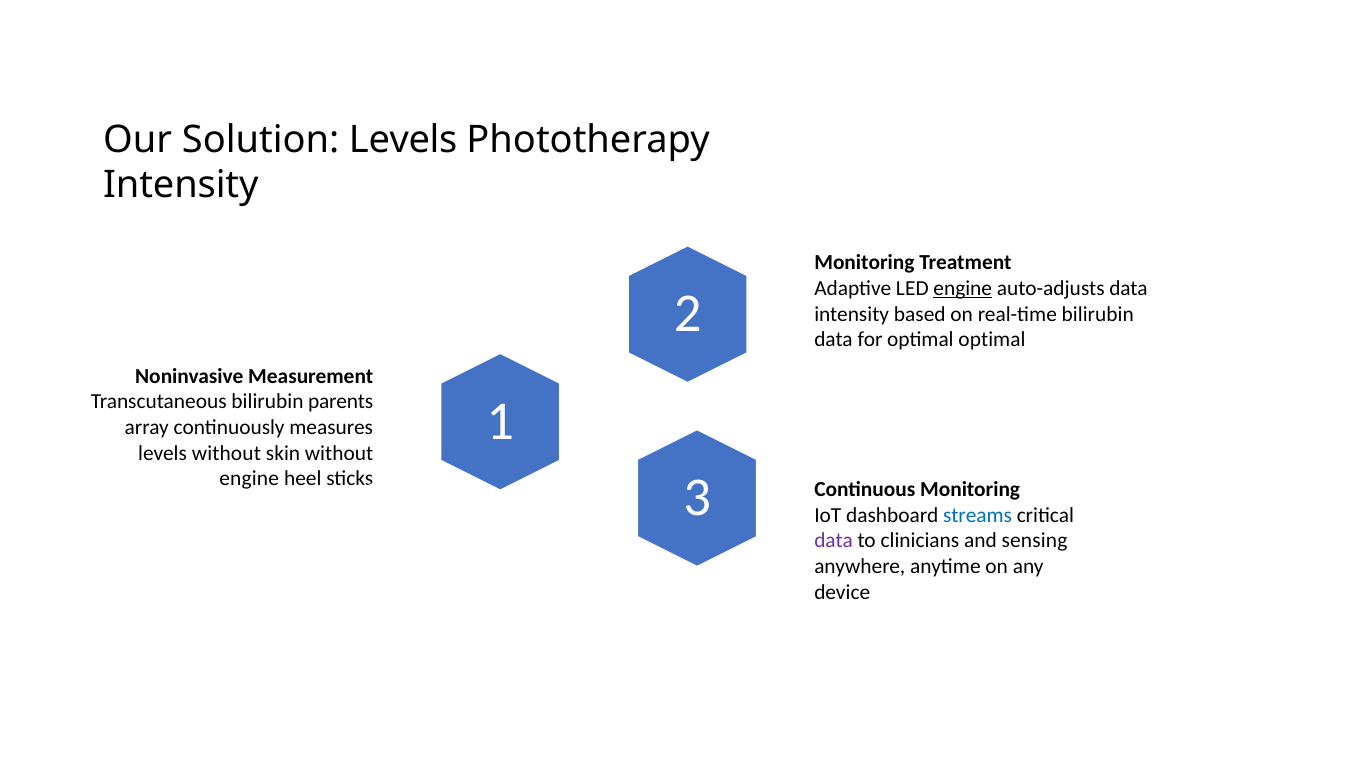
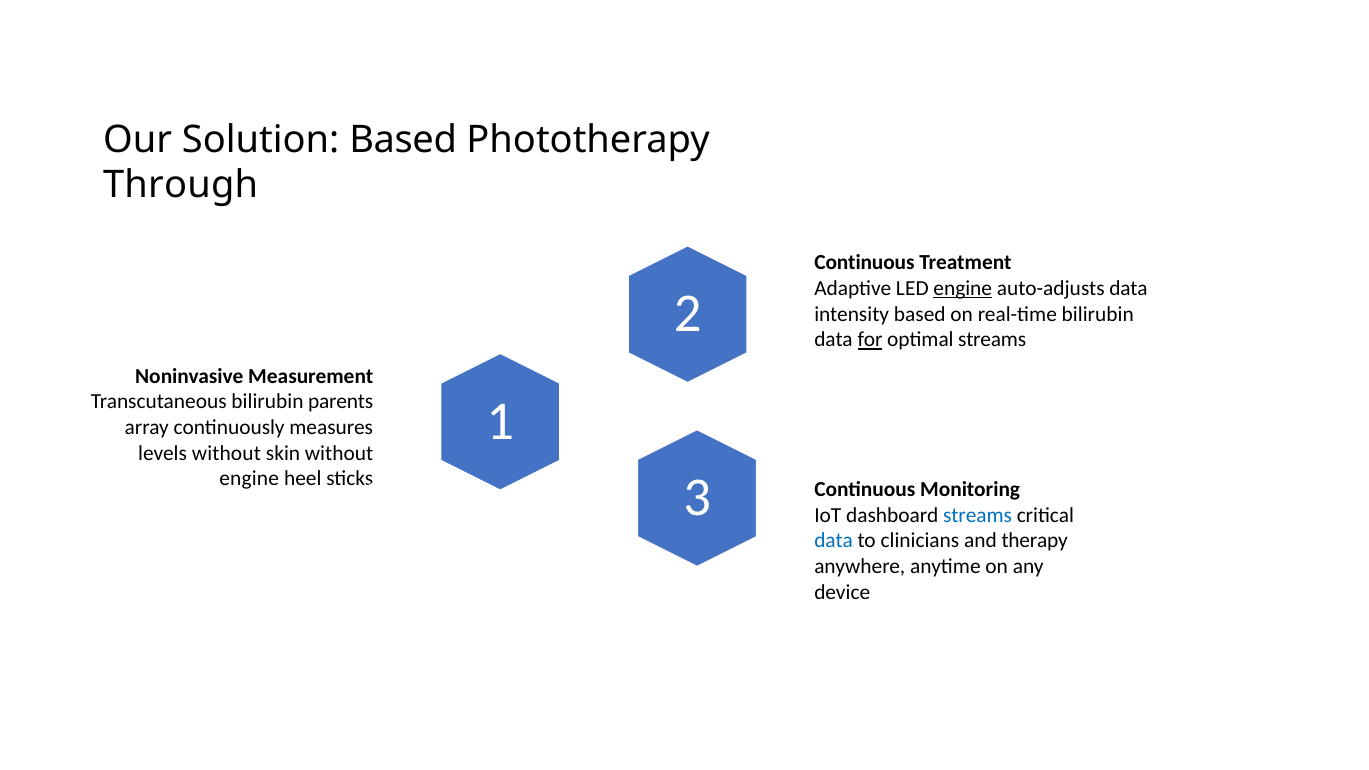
Solution Levels: Levels -> Based (403, 140)
Intensity: Intensity -> Through (181, 185)
Monitoring: Monitoring -> Continuous (864, 263)
for underline: none -> present (870, 340)
optimal optimal: optimal -> streams (992, 340)
data colour: purple -> blue (834, 541)
sensing: sensing -> therapy (1035, 541)
